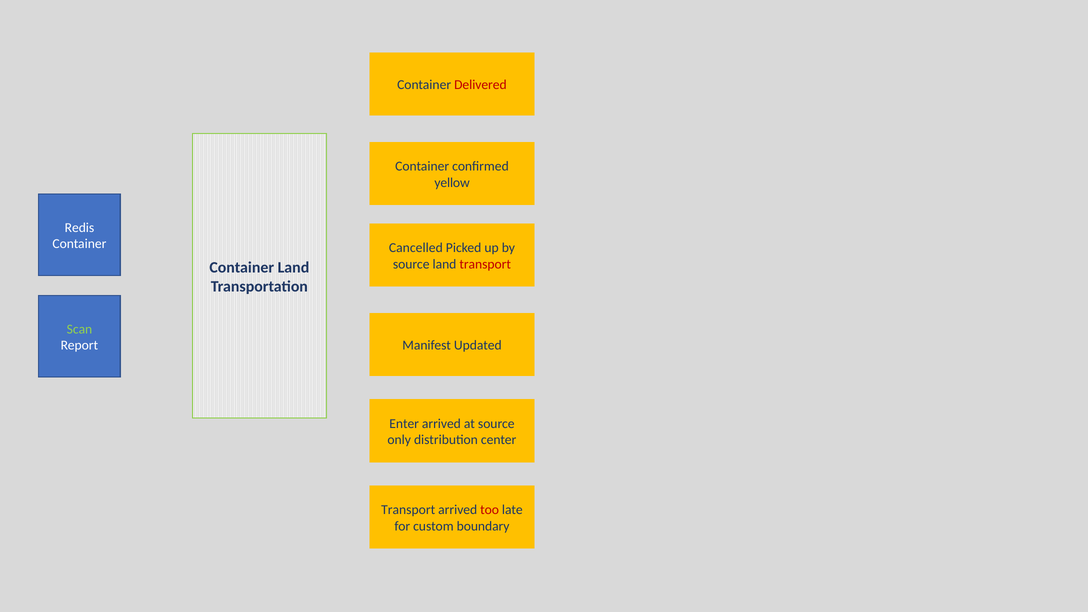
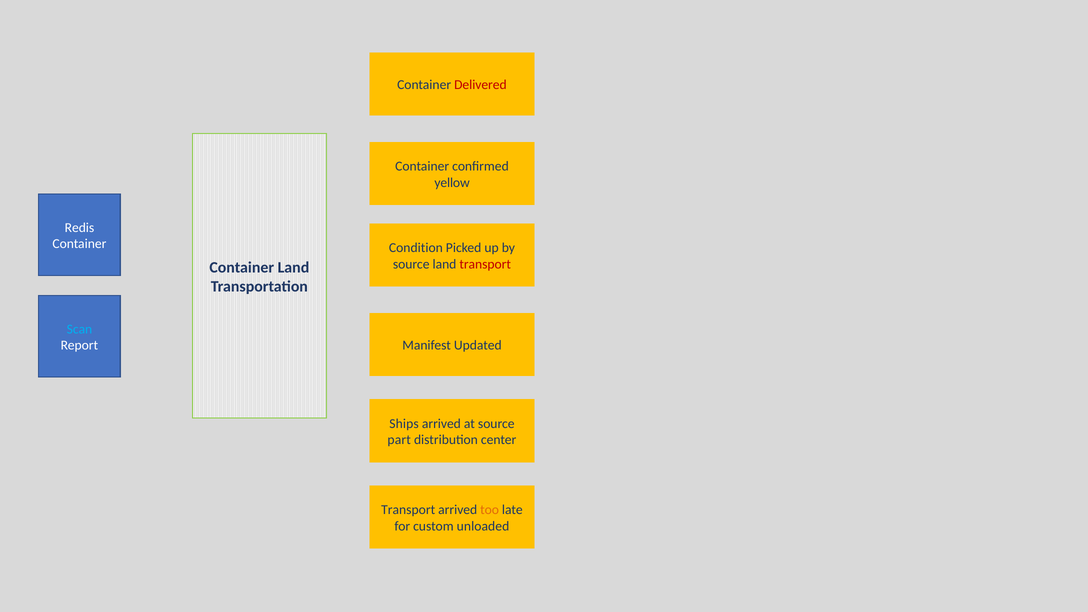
Cancelled: Cancelled -> Condition (416, 248)
Scan colour: light green -> light blue (79, 329)
Enter: Enter -> Ships (404, 424)
only: only -> part (399, 440)
too colour: red -> orange (490, 510)
boundary: boundary -> unloaded (483, 526)
